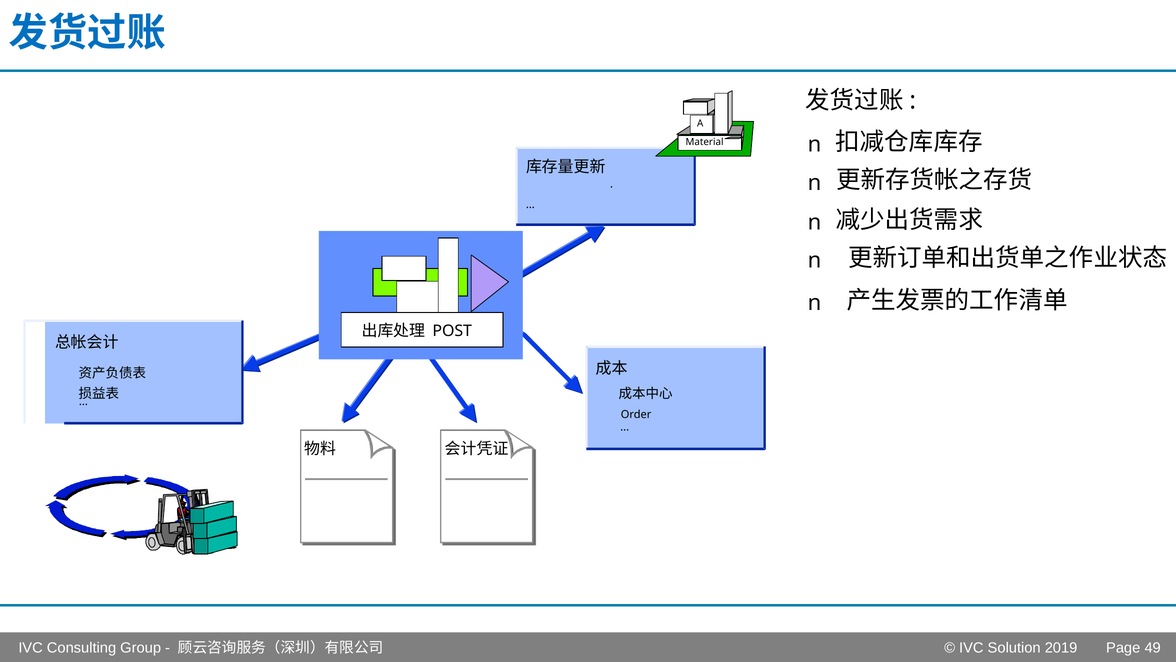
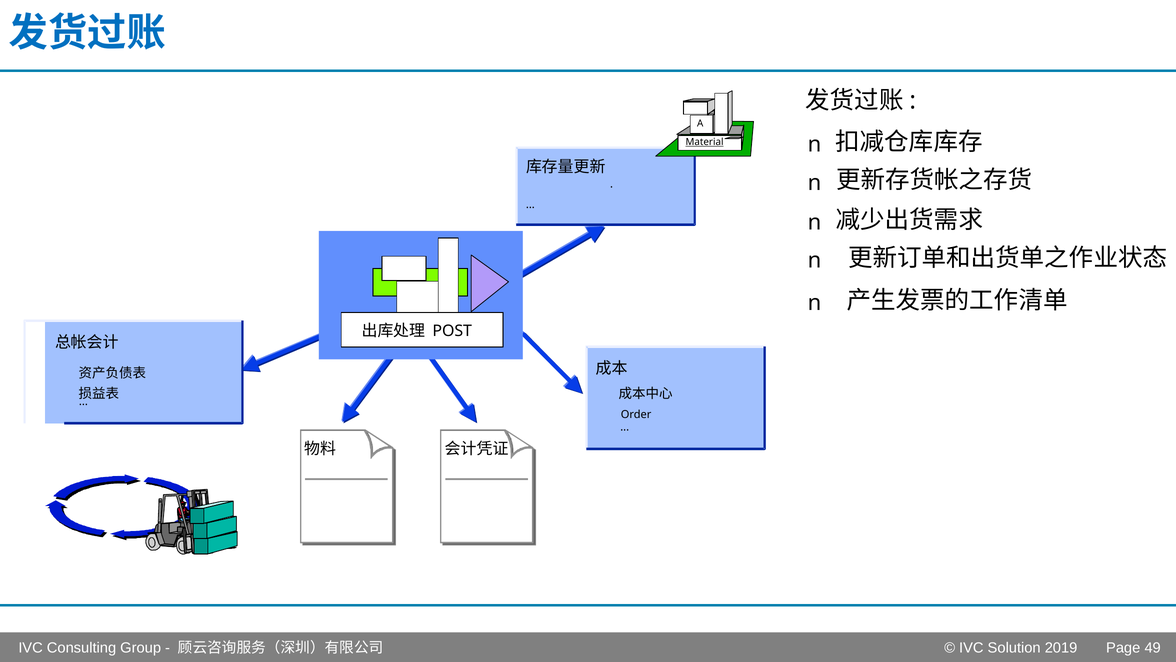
Material underline: none -> present (705, 142)
